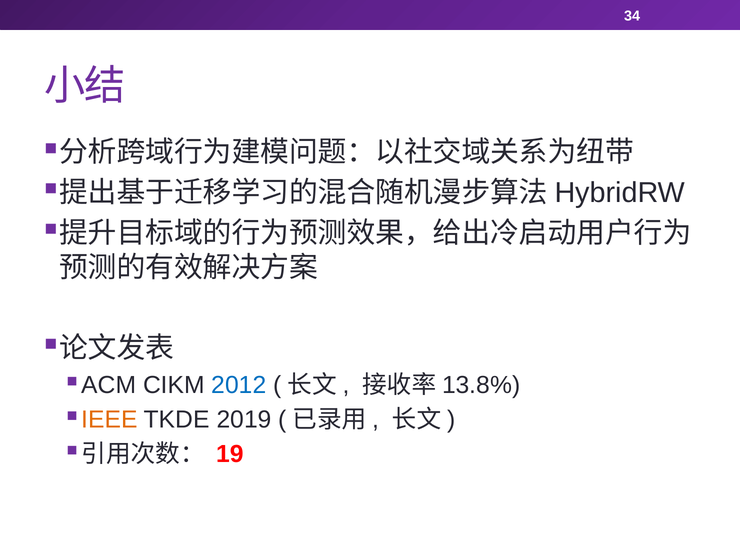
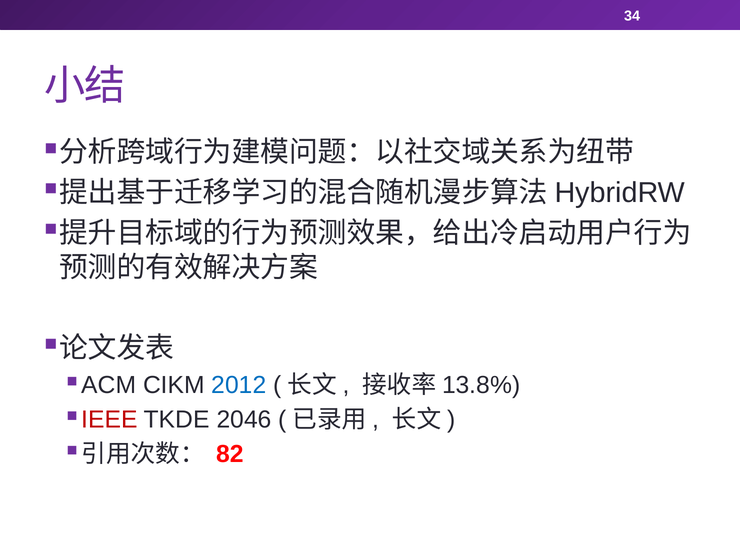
IEEE colour: orange -> red (109, 420)
2019: 2019 -> 2046 (244, 420)
19: 19 -> 82 (230, 454)
